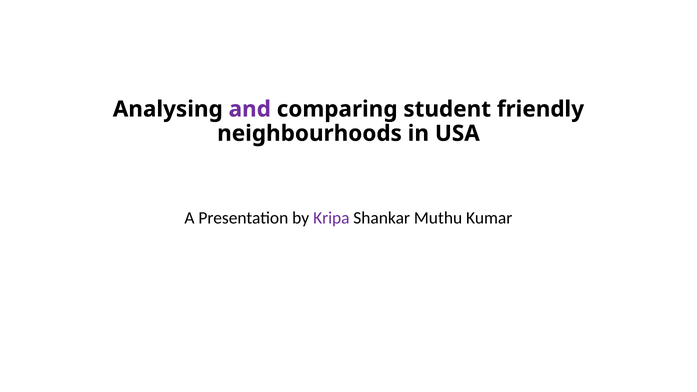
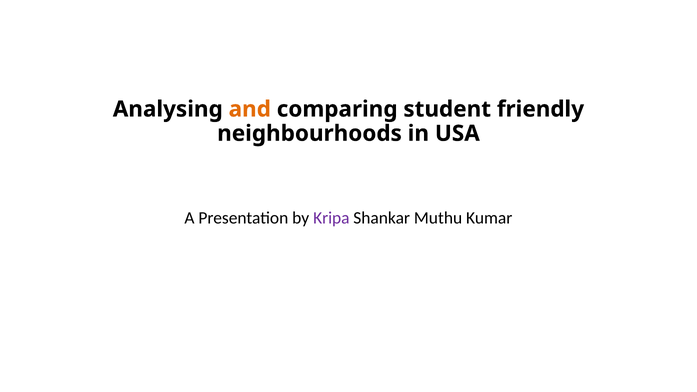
and colour: purple -> orange (250, 109)
